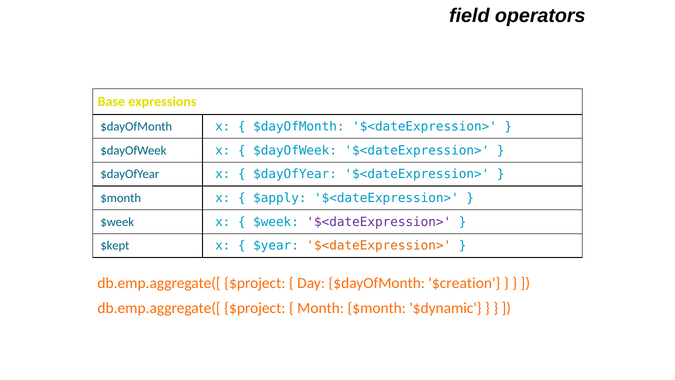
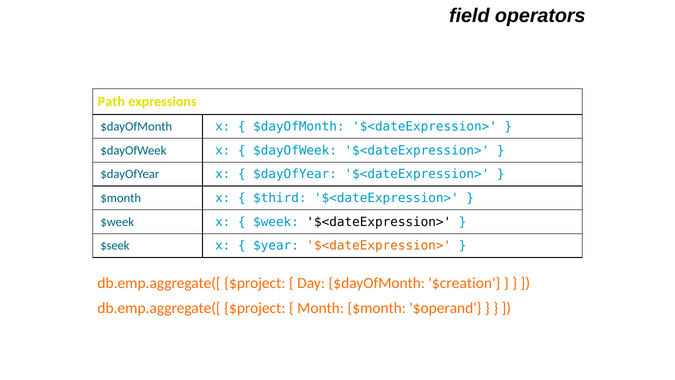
Base: Base -> Path (111, 102)
$apply: $apply -> $third (280, 198)
$<dateExpression> colour: purple -> black (379, 222)
$kept: $kept -> $seek (115, 246)
$dynamic: $dynamic -> $operand (445, 308)
